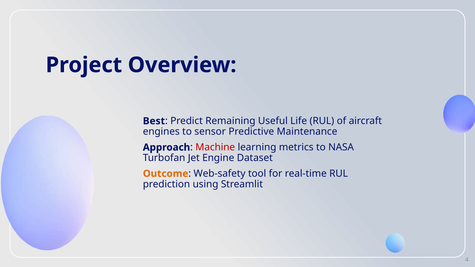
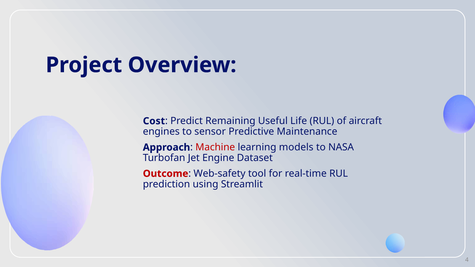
Best: Best -> Cost (154, 121)
metrics: metrics -> models (296, 147)
Outcome colour: orange -> red (166, 174)
